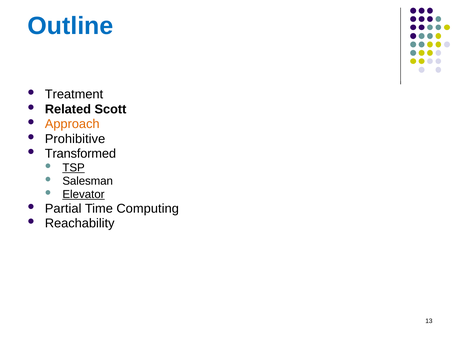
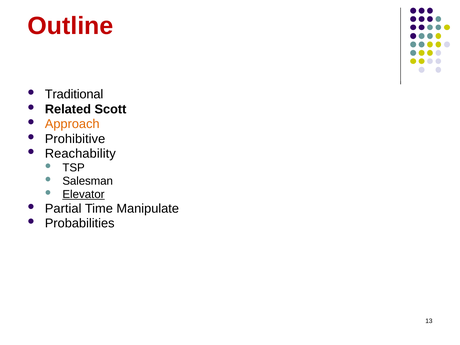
Outline colour: blue -> red (70, 26)
Treatment: Treatment -> Traditional (74, 94)
Transformed: Transformed -> Reachability (80, 154)
TSP underline: present -> none (74, 168)
Computing: Computing -> Manipulate (148, 209)
Reachability: Reachability -> Probabilities (80, 223)
